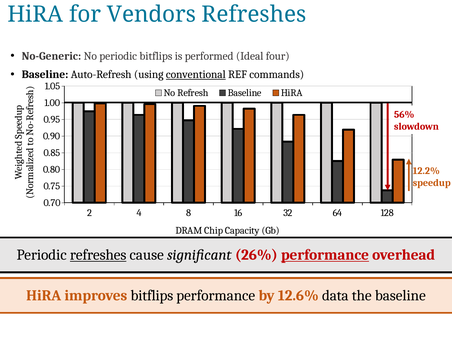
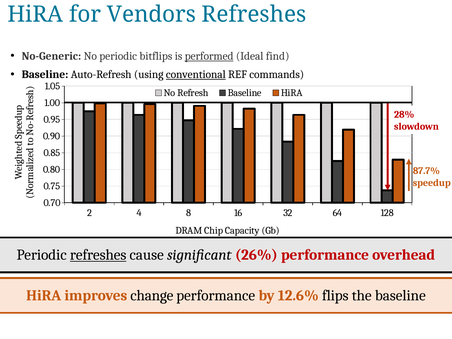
performed underline: none -> present (209, 56)
four: four -> find (278, 56)
56%: 56% -> 28% (404, 114)
12.2%: 12.2% -> 87.7% (426, 171)
performance underline: present -> none (325, 255)
improves bitflips: bitflips -> change (152, 295)
data: data -> flips (335, 295)
